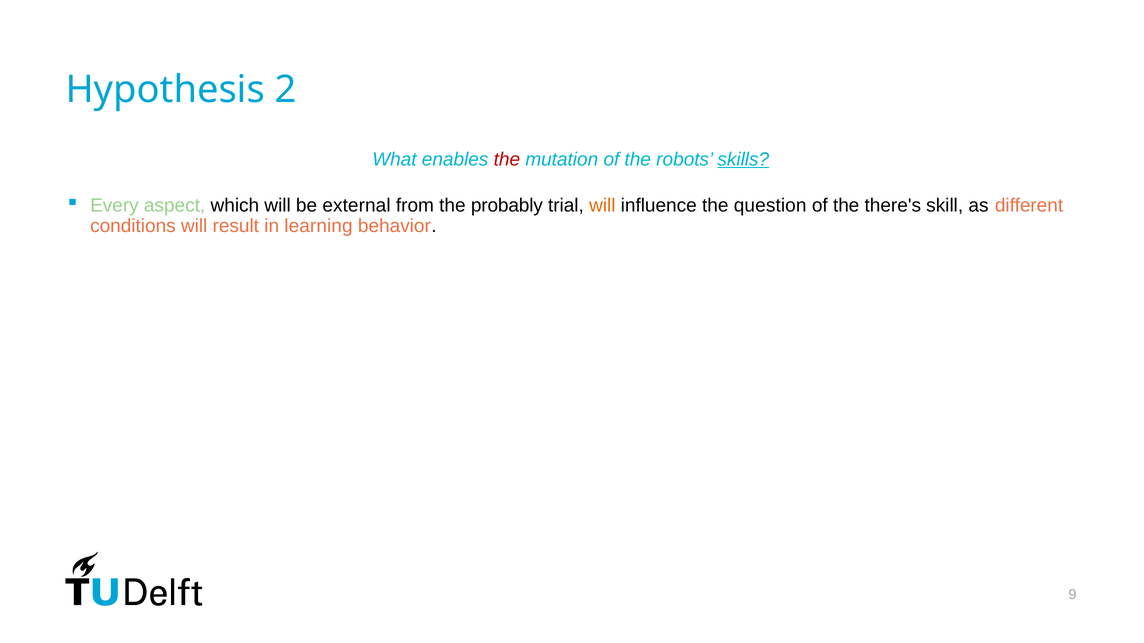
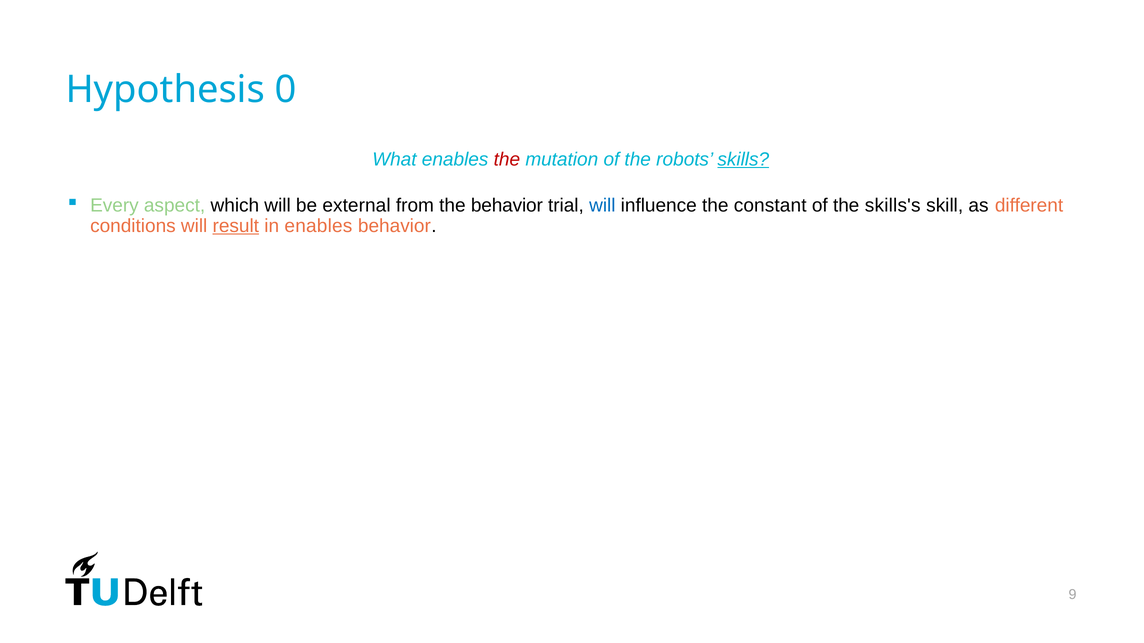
2: 2 -> 0 (286, 90)
the probably: probably -> behavior (507, 206)
will colour: orange -> blue (602, 206)
question: question -> constant (770, 206)
there's: there's -> skills's (893, 206)
result underline: none -> present (236, 226)
in learning: learning -> enables (318, 226)
